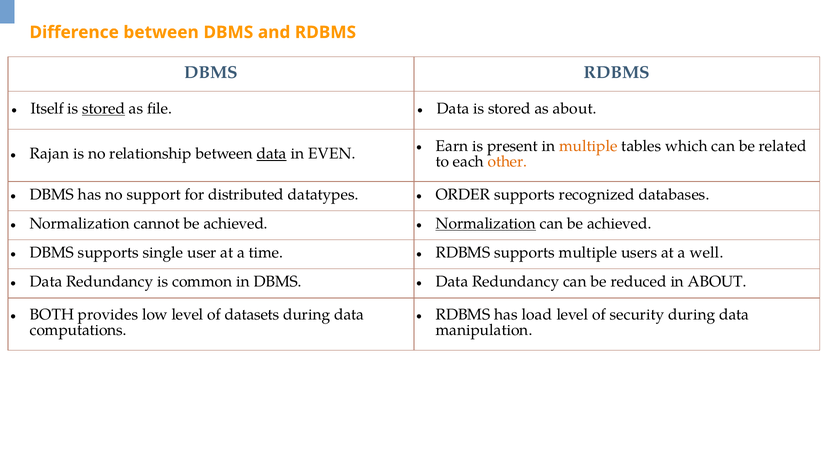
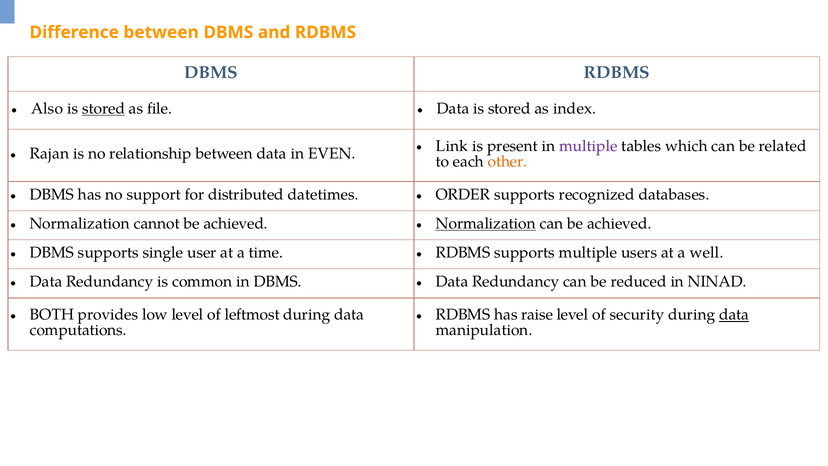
Itself: Itself -> Also (47, 109)
as about: about -> index (575, 109)
Earn: Earn -> Link (452, 146)
multiple colour: orange -> purple (588, 146)
data underline: present -> none (272, 154)
datatypes: datatypes -> datetimes (323, 194)
in ABOUT: ABOUT -> NINAD (717, 282)
datasets: datasets -> leftmost (252, 314)
load: load -> raise (537, 314)
data underline: none -> present (734, 314)
